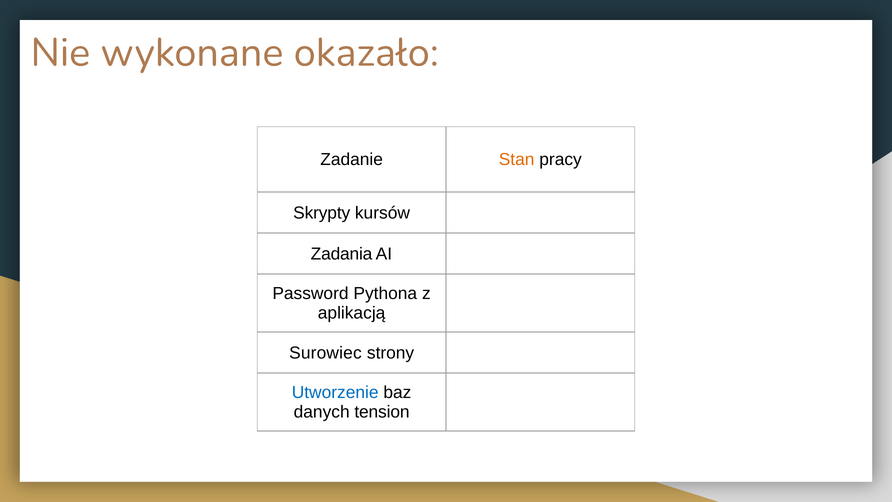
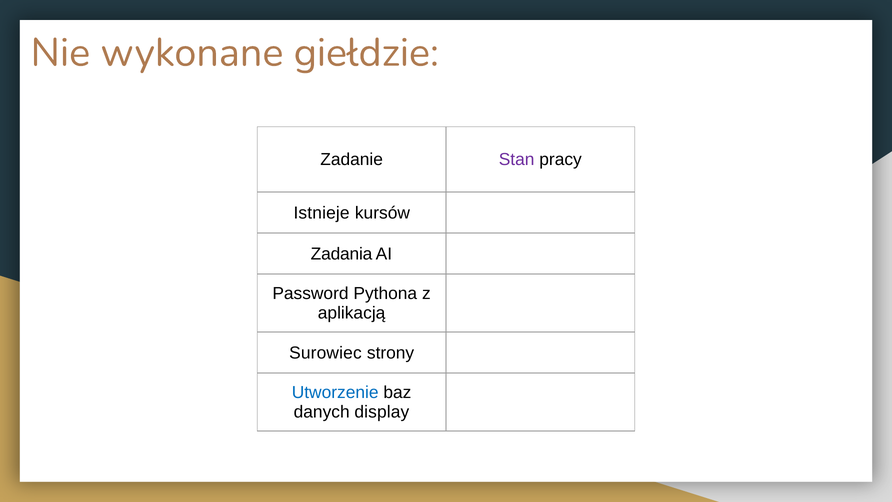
okazało: okazało -> giełdzie (366, 53)
Stan colour: orange -> purple (517, 160)
Skrypty: Skrypty -> Istnieje (322, 213)
tension: tension -> display (382, 412)
